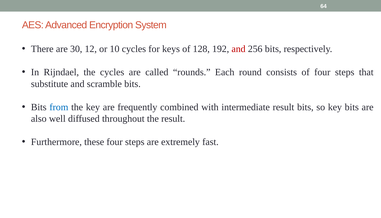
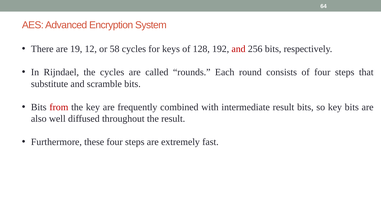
30: 30 -> 19 (76, 49)
10: 10 -> 58 (115, 49)
from colour: blue -> red (59, 107)
